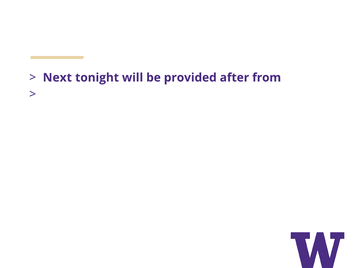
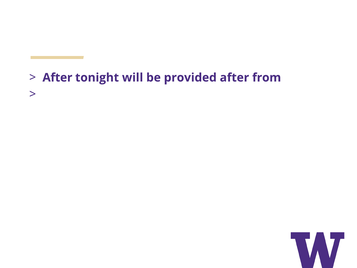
Next: Next -> After (57, 78)
